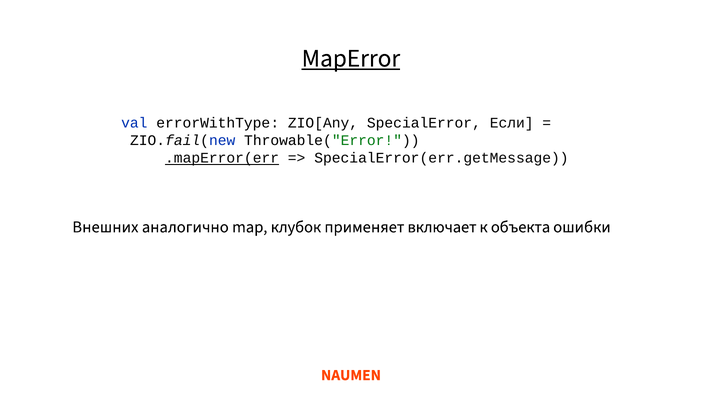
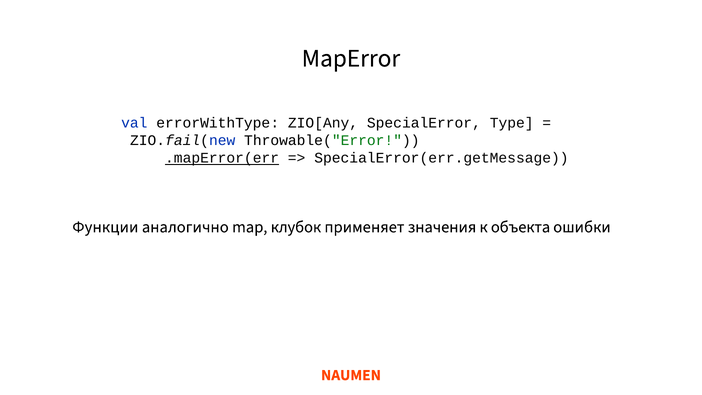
MapError underline: present -> none (351, 58)
Если: Если -> Type (512, 123)
Внешних: Внешних -> Функции (105, 227)
включает: включает -> значения (442, 227)
